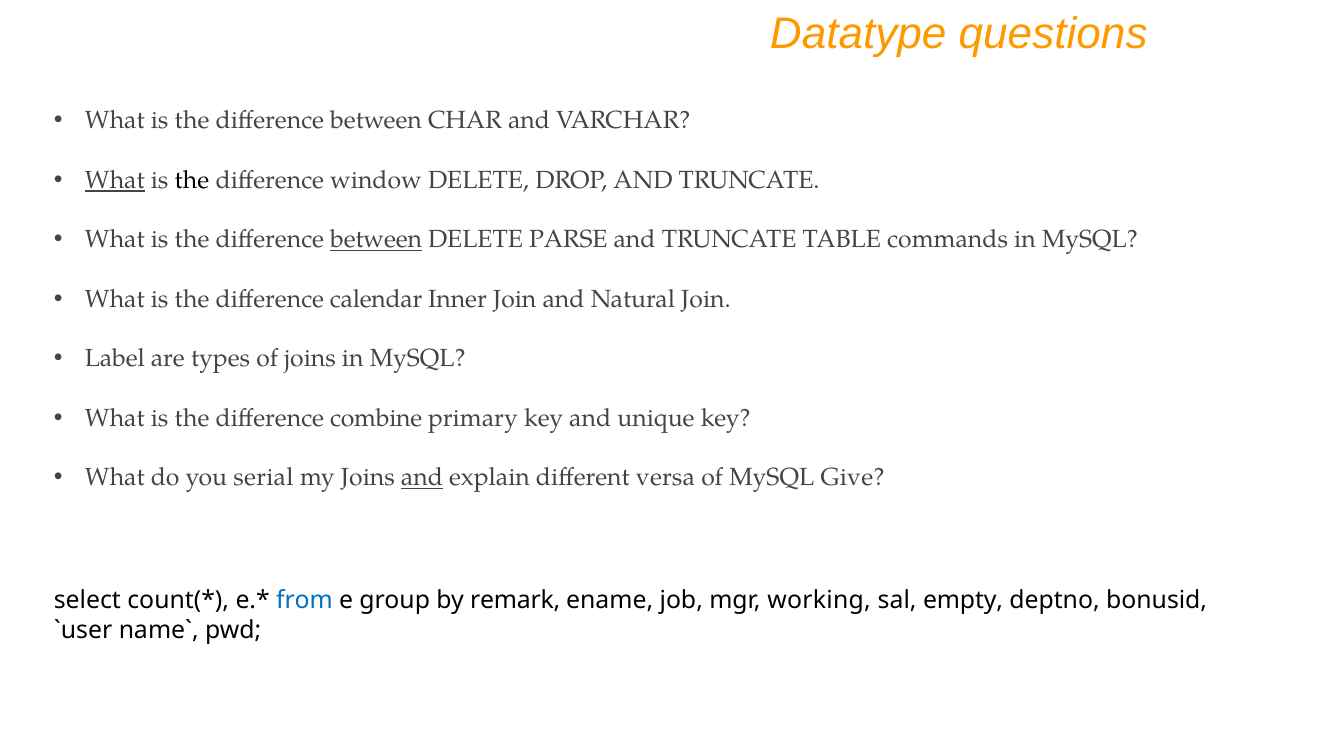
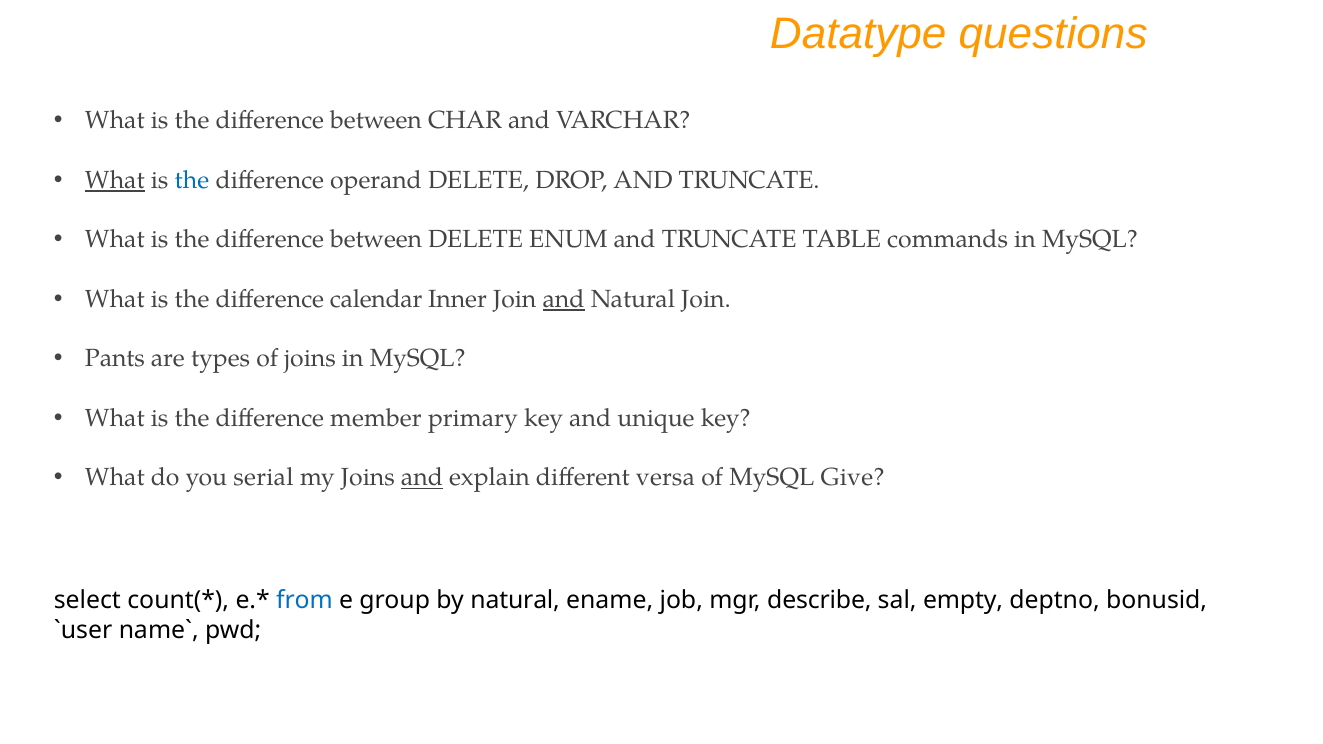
the colour: black -> blue (192, 180)
window: window -> operand (376, 180)
between underline: present -> none (376, 240)
PARSE: PARSE -> ENUM (568, 240)
and underline: none -> present (564, 299)
Label: Label -> Pants (115, 359)
combine: combine -> member (376, 418)
by remark: remark -> natural (515, 600)
working: working -> describe (819, 600)
